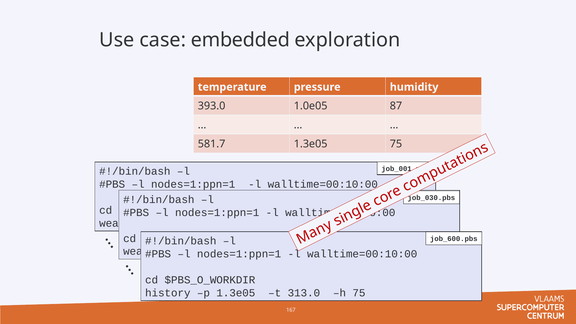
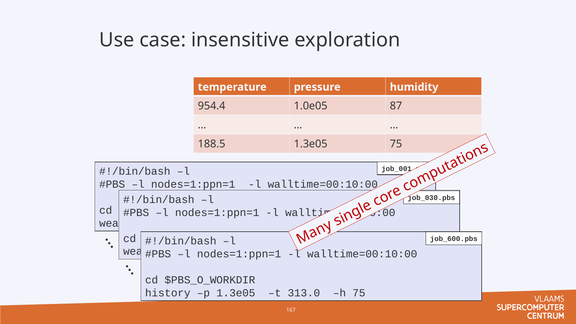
embedded: embedded -> insensitive (240, 40)
393.0: 393.0 -> 954.4 (212, 106)
581.7: 581.7 -> 188.5 (212, 144)
